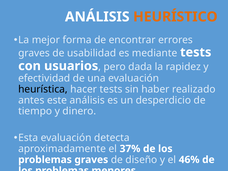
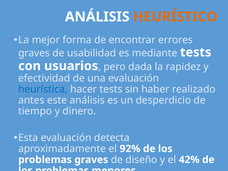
heurística colour: black -> blue (43, 89)
37%: 37% -> 92% (130, 149)
46%: 46% -> 42% (189, 160)
